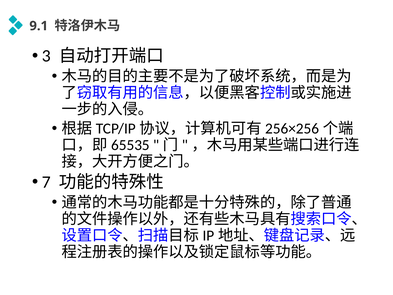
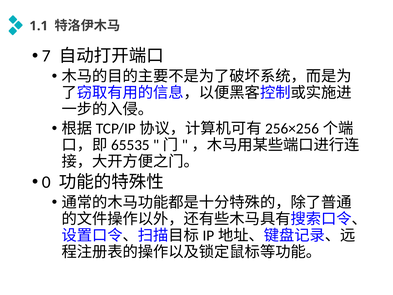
9.1: 9.1 -> 1.1 (39, 26)
3: 3 -> 7 (46, 56)
7: 7 -> 0 (46, 182)
